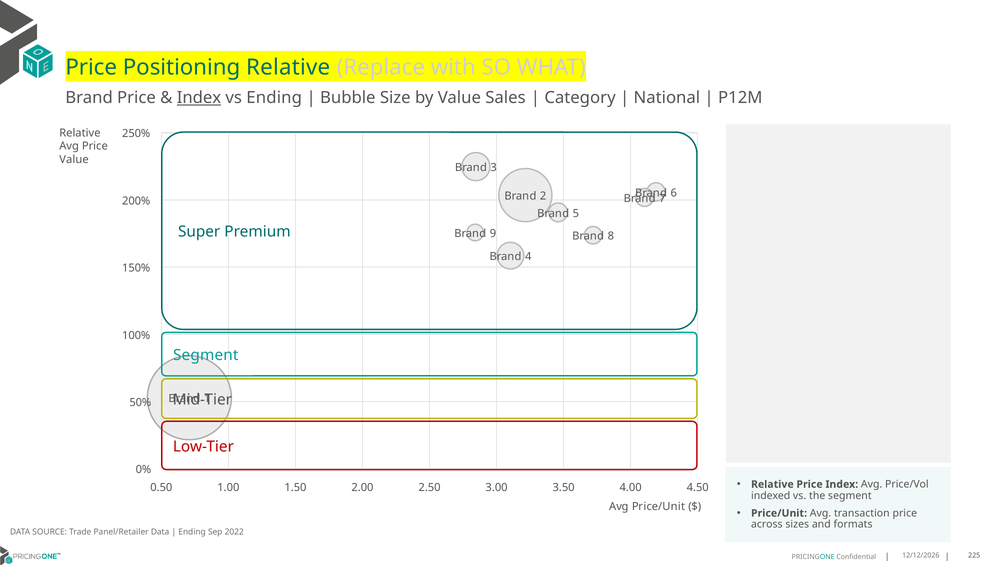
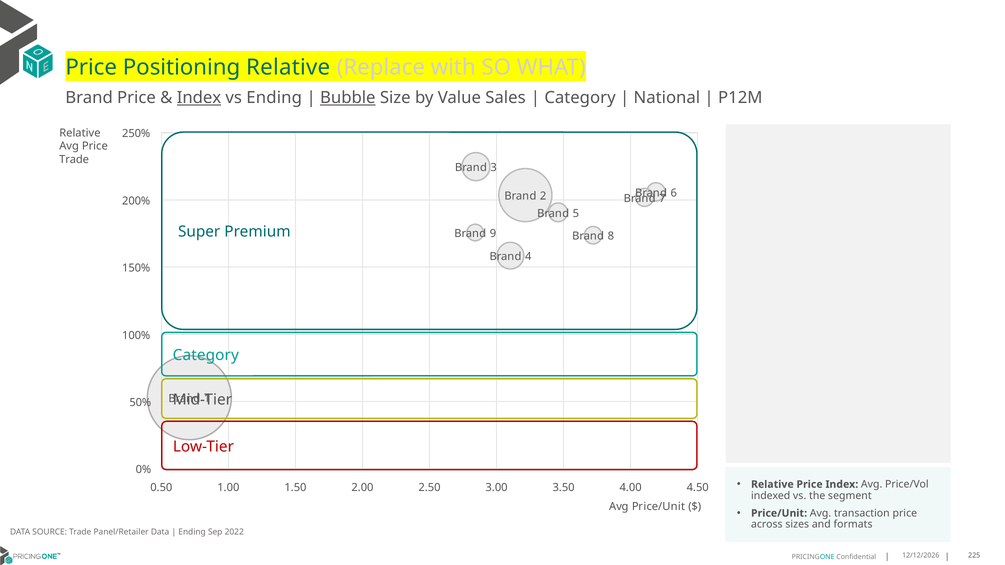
Bubble underline: none -> present (348, 98)
Value: Value -> Trade (74, 160)
Segment: Segment -> Category (206, 355)
